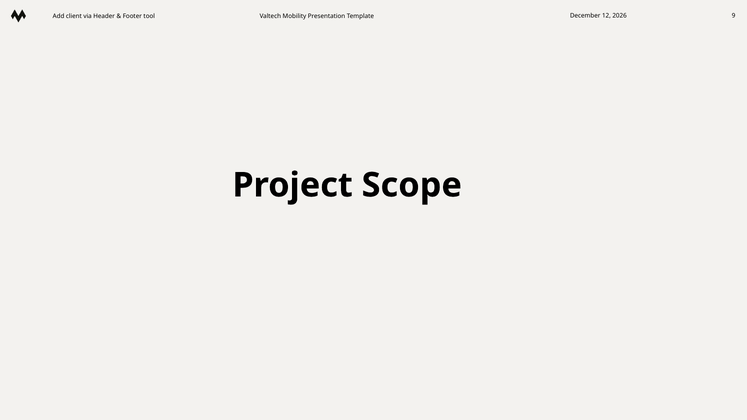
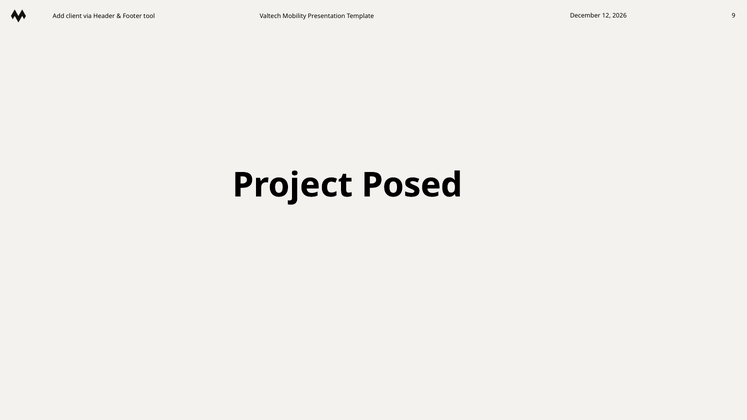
Scope: Scope -> Posed (412, 185)
